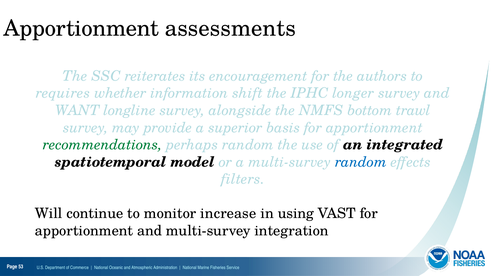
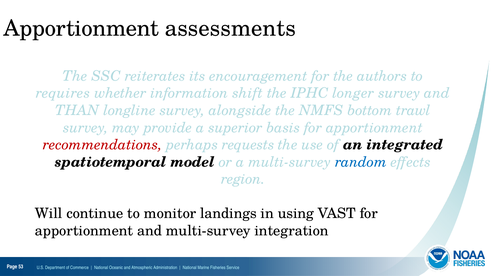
WANT: WANT -> THAN (77, 111)
recommendations colour: green -> red (103, 145)
perhaps random: random -> requests (248, 145)
filters: filters -> region (243, 179)
increase: increase -> landings (228, 214)
